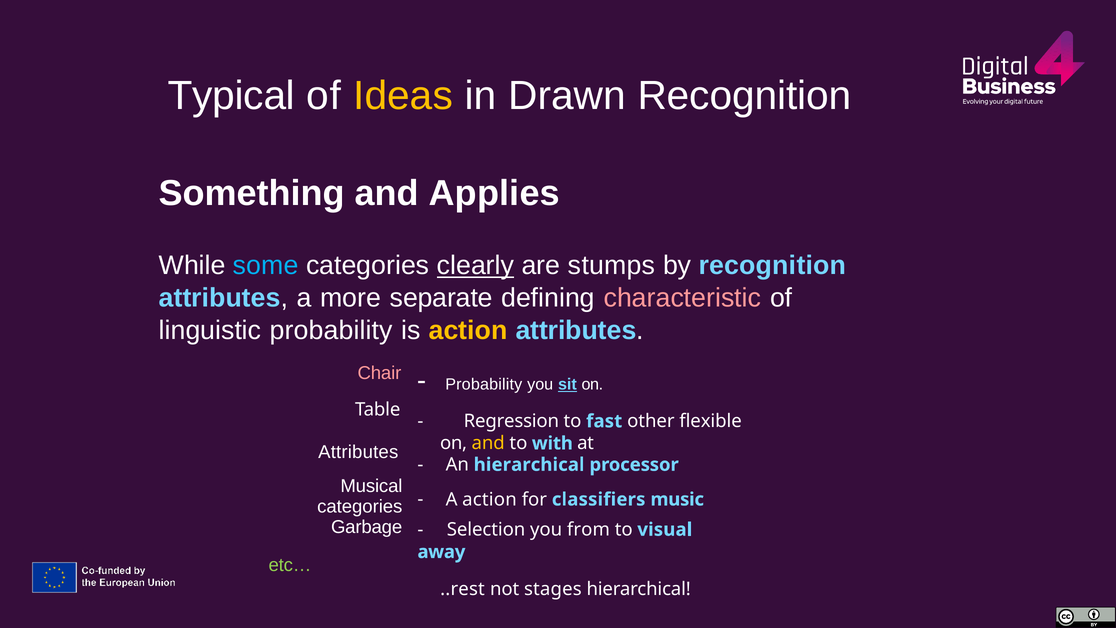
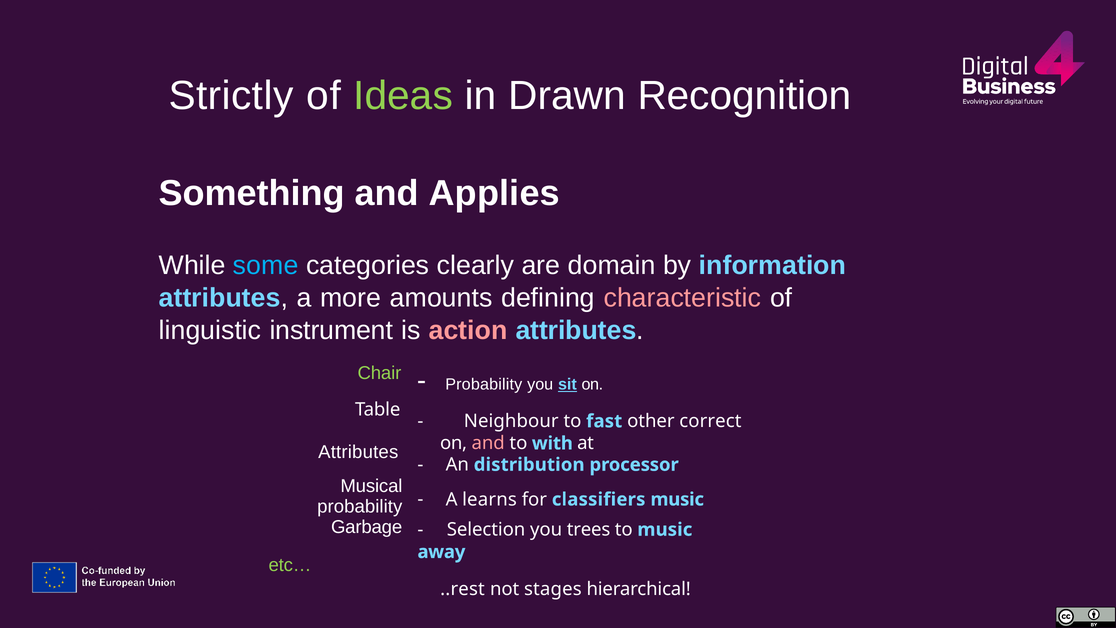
Typical: Typical -> Strictly (231, 96)
Ideas colour: yellow -> light green (403, 96)
clearly underline: present -> none (476, 266)
stumps: stumps -> domain (612, 266)
by recognition: recognition -> information (772, 266)
separate: separate -> amounts (441, 298)
linguistic probability: probability -> instrument (331, 330)
action colour: yellow -> pink (468, 330)
Chair colour: pink -> light green (379, 373)
Regression: Regression -> Neighbour (511, 421)
flexible: flexible -> correct (710, 421)
and colour: yellow -> pink (488, 443)
An hierarchical: hierarchical -> distribution (529, 465)
A action: action -> learns (489, 499)
categories: categories -> probability (360, 507)
from: from -> trees (589, 529)
to visual: visual -> music (665, 529)
